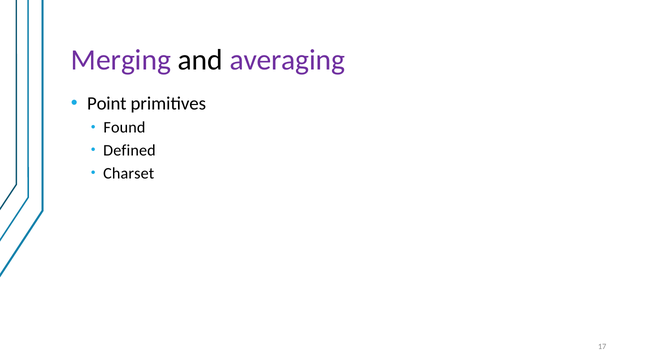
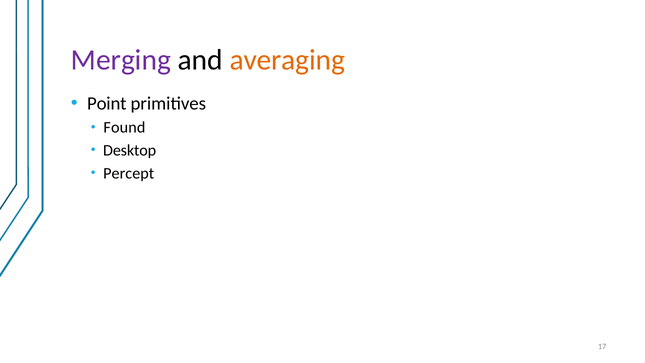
averaging colour: purple -> orange (287, 60)
Defined: Defined -> Desktop (130, 150)
Charset: Charset -> Percept (129, 173)
